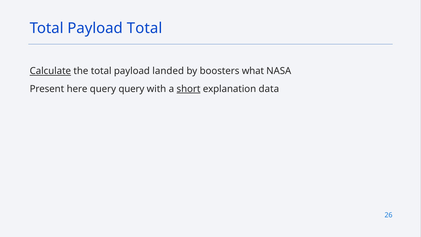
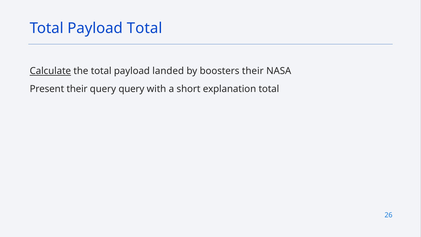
boosters what: what -> their (253, 71)
Present here: here -> their (77, 89)
short underline: present -> none (188, 89)
explanation data: data -> total (269, 89)
